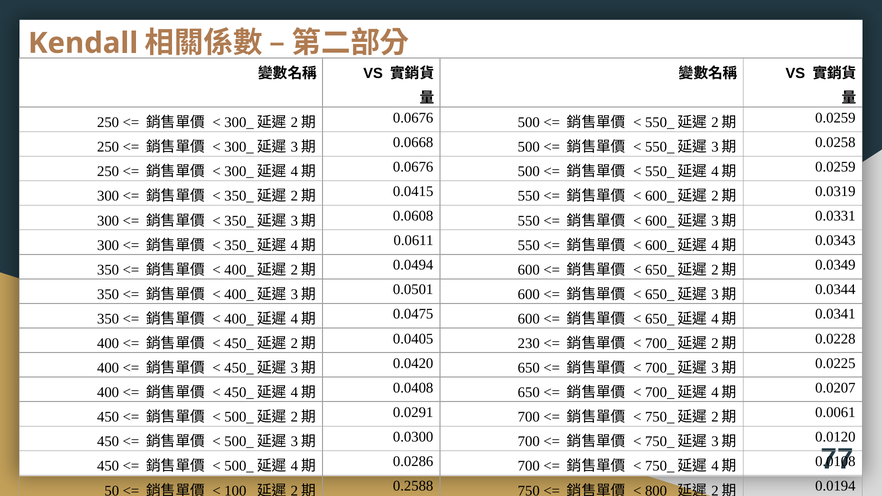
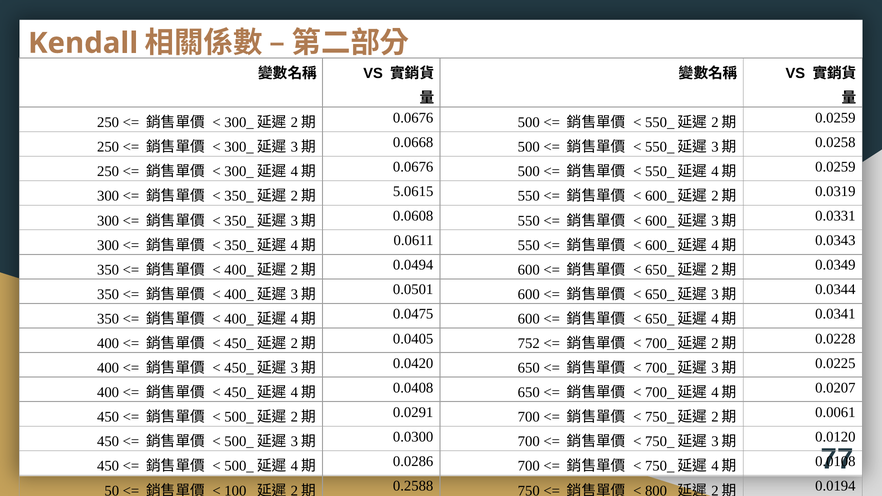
0.0415: 0.0415 -> 5.0615 (413, 191)
230: 230 -> 752 (529, 344)
